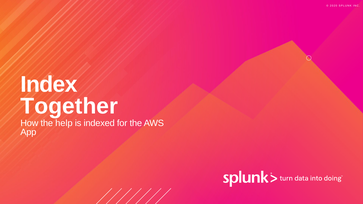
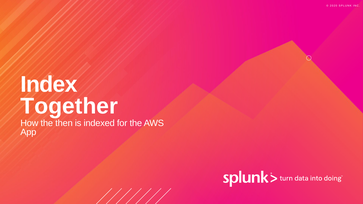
help: help -> then (64, 123)
